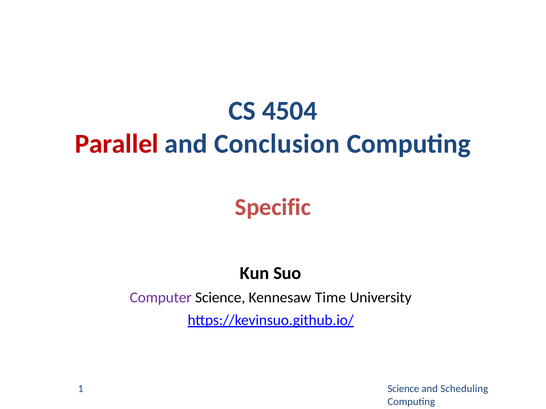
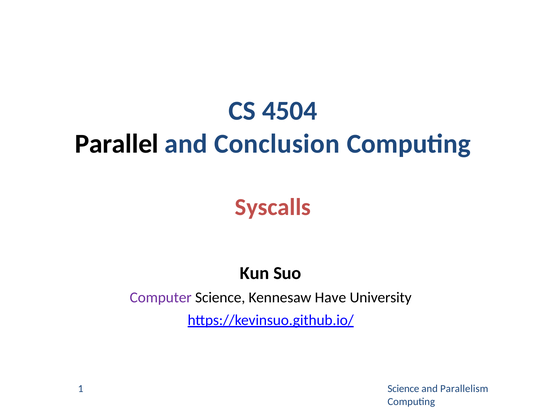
Parallel colour: red -> black (117, 144)
Specific: Specific -> Syscalls (273, 207)
Time: Time -> Have (330, 298)
Scheduling: Scheduling -> Parallelism (464, 389)
